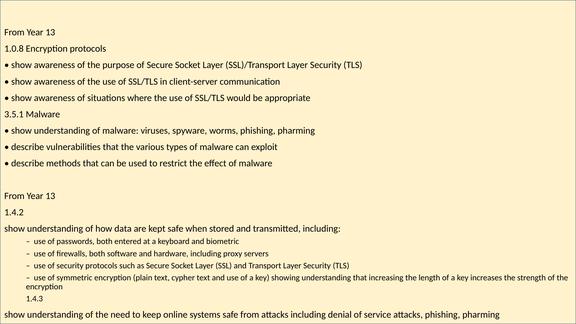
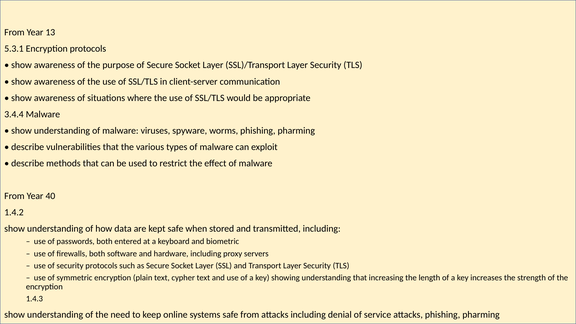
1.0.8: 1.0.8 -> 5.3.1 (14, 49)
3.5.1: 3.5.1 -> 3.4.4 (14, 114)
13: 13 -> 40 (50, 196)
